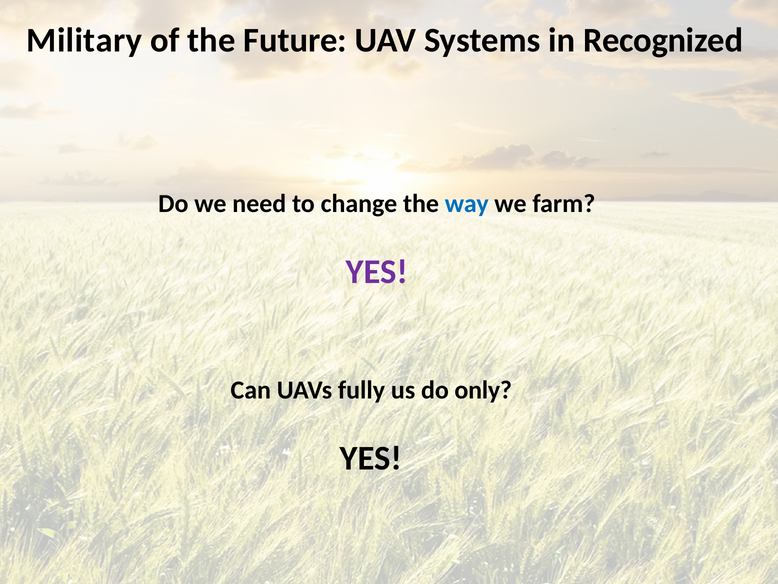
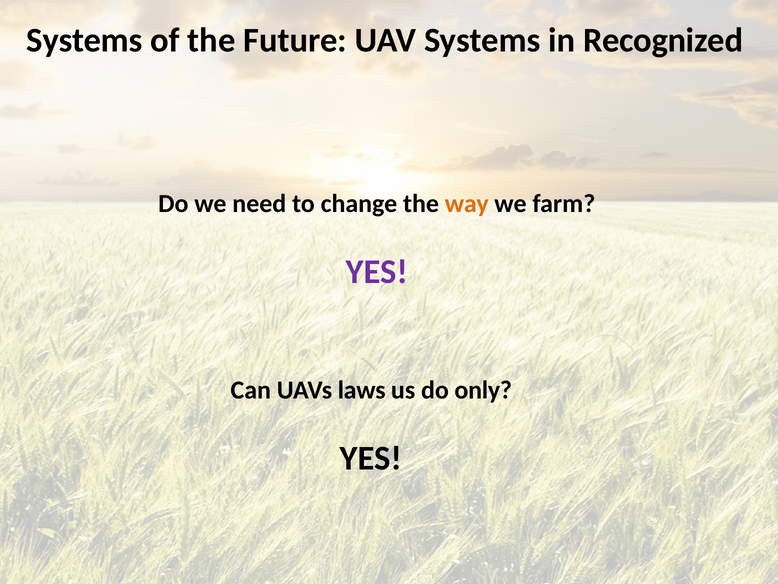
Military: Military -> Systems (85, 40)
way colour: blue -> orange (467, 203)
fully: fully -> laws (362, 390)
